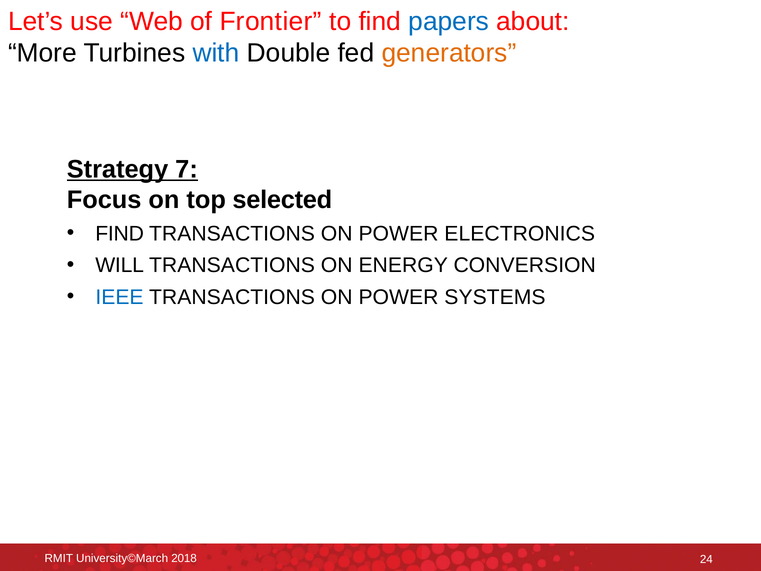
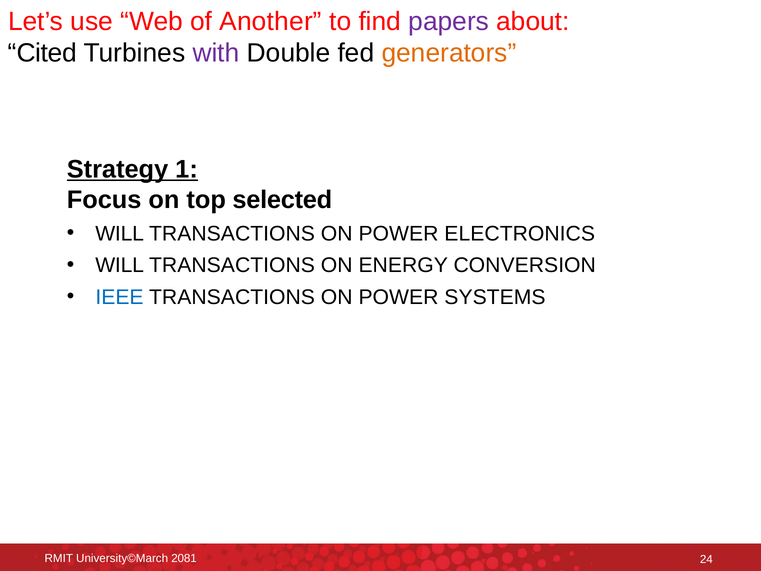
Frontier: Frontier -> Another (271, 21)
papers colour: blue -> purple (449, 21)
More: More -> Cited (43, 53)
with colour: blue -> purple (216, 53)
7: 7 -> 1 (187, 169)
FIND: FIND -> WILL (120, 234)
2018: 2018 -> 2081 (184, 558)
